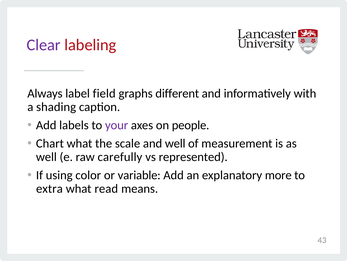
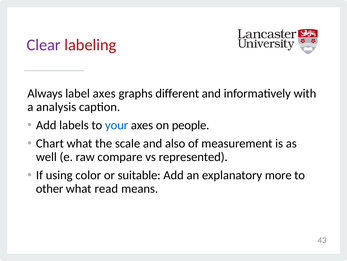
label field: field -> axes (104, 93)
shading: shading -> analysis (56, 107)
your colour: purple -> blue (117, 125)
and well: well -> also (175, 143)
carefully: carefully -> compare (120, 157)
variable: variable -> suitable (139, 175)
extra: extra -> other (50, 188)
